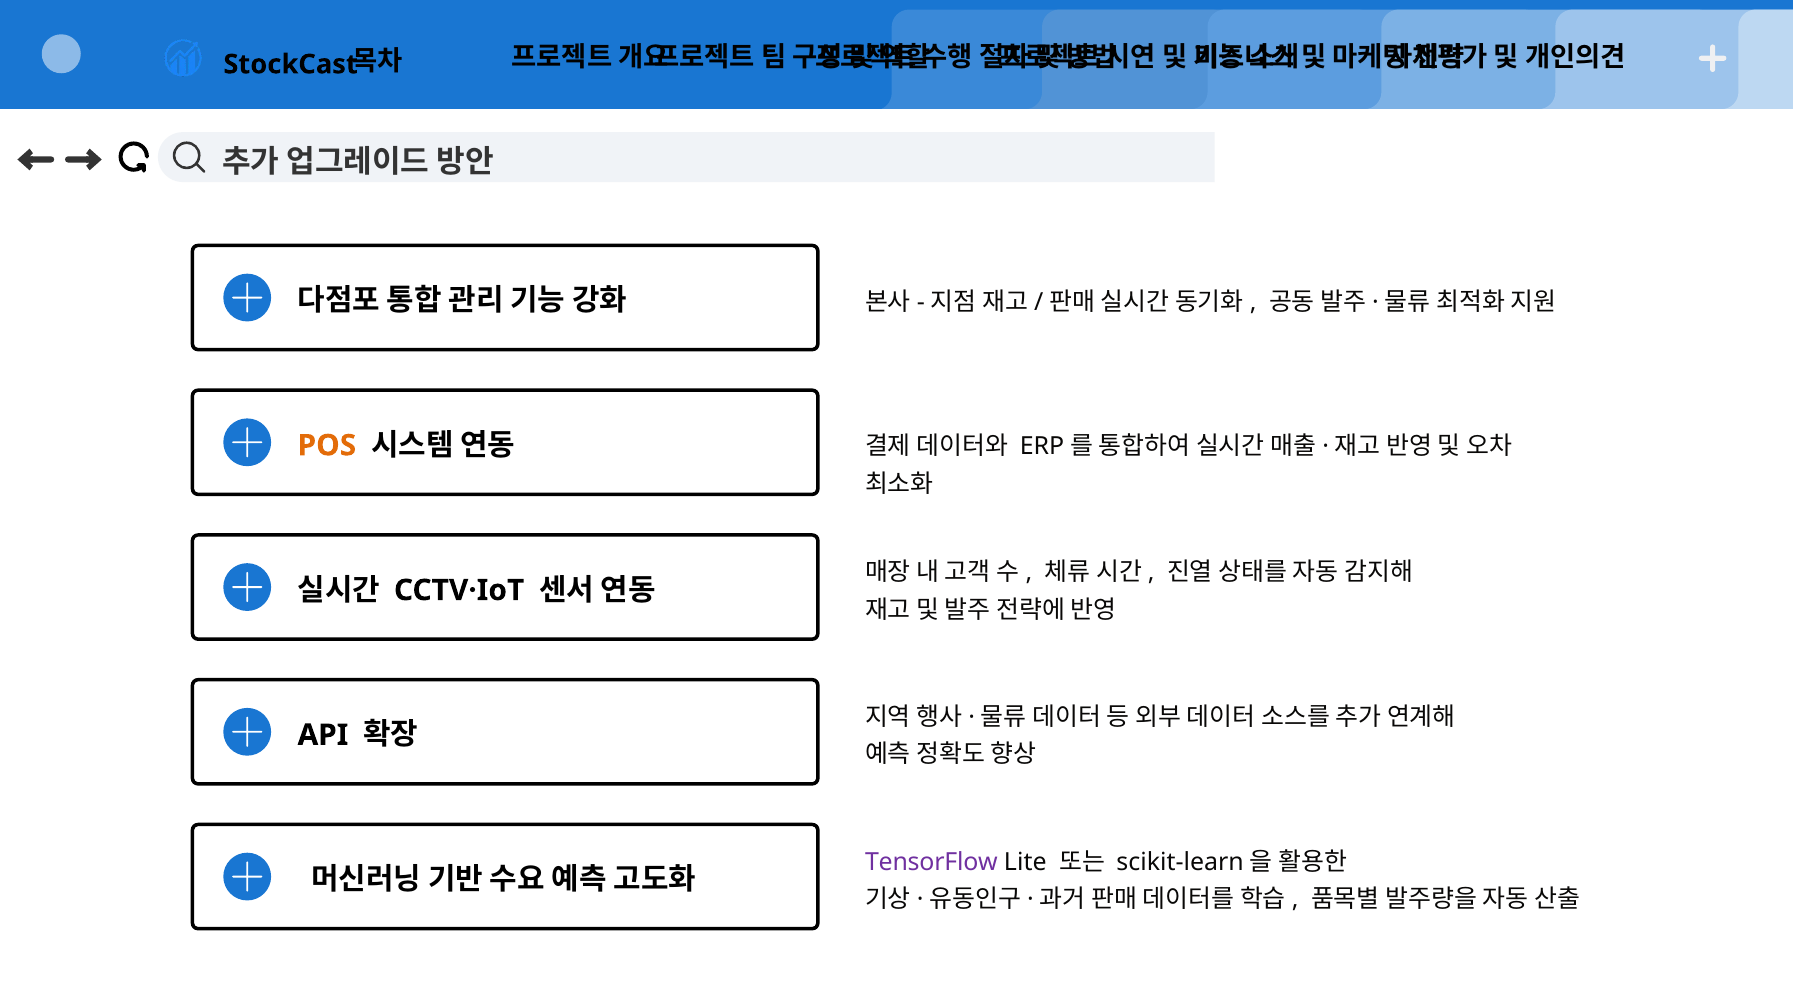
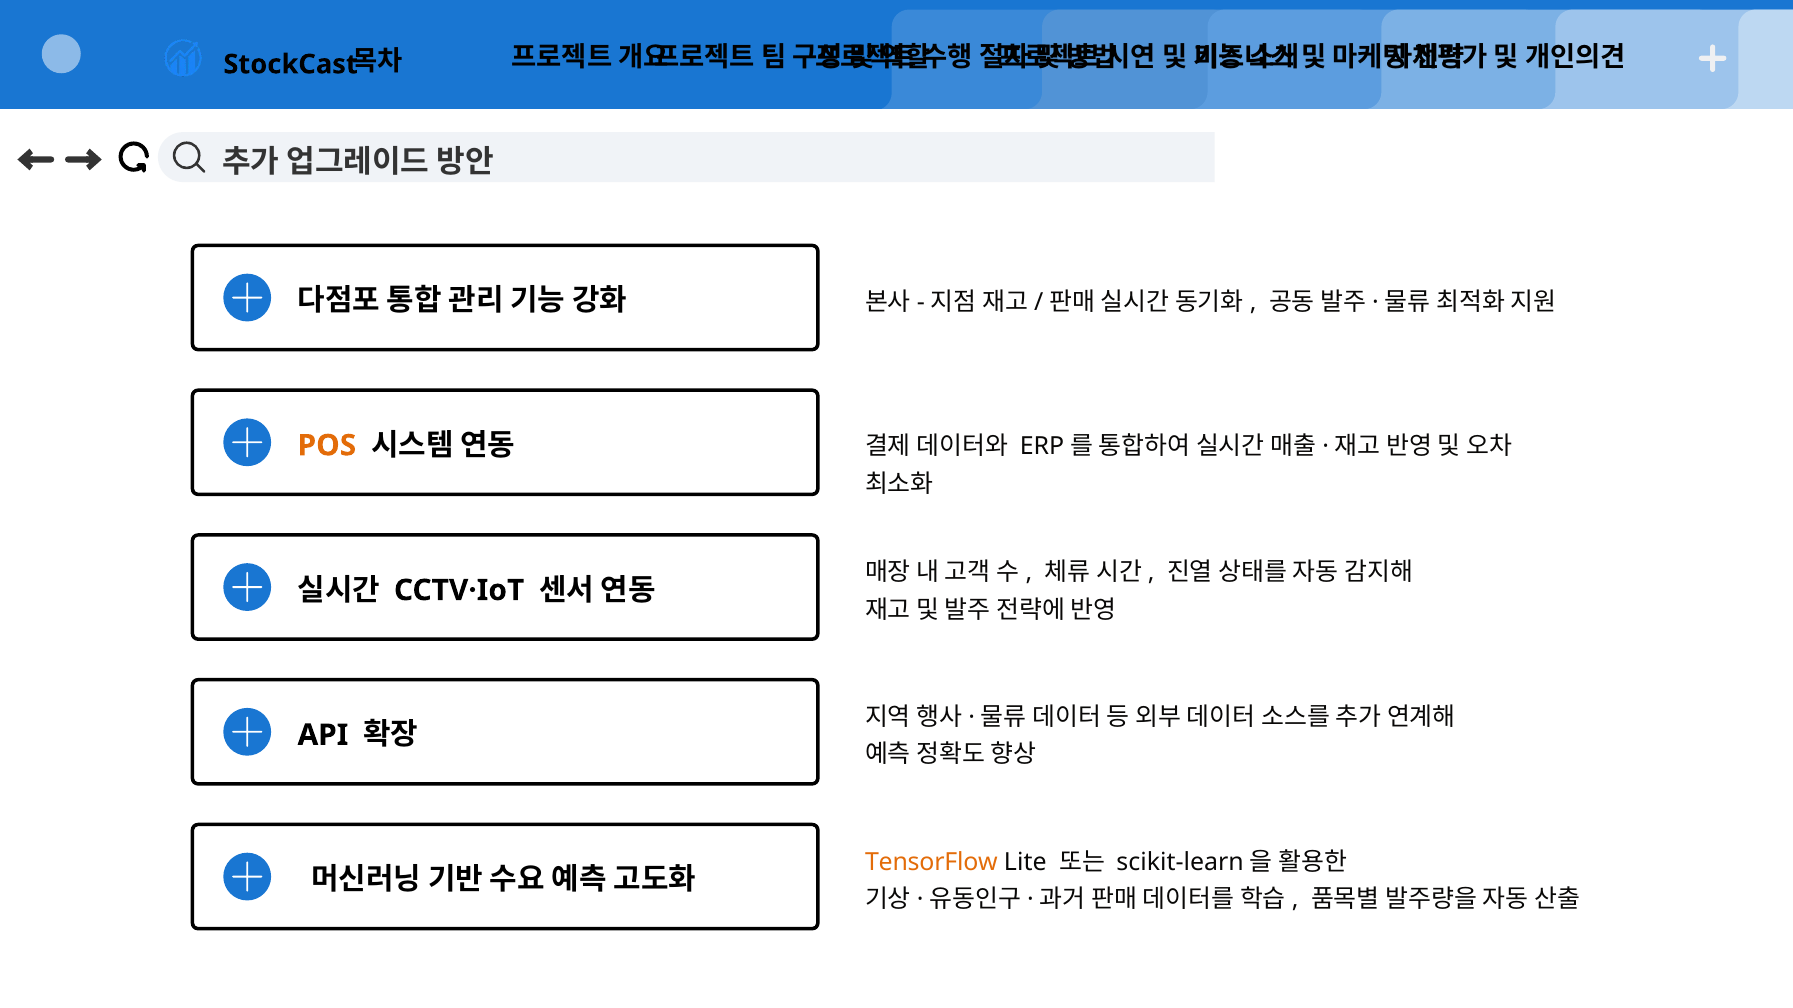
TensorFlow colour: purple -> orange (931, 863)
